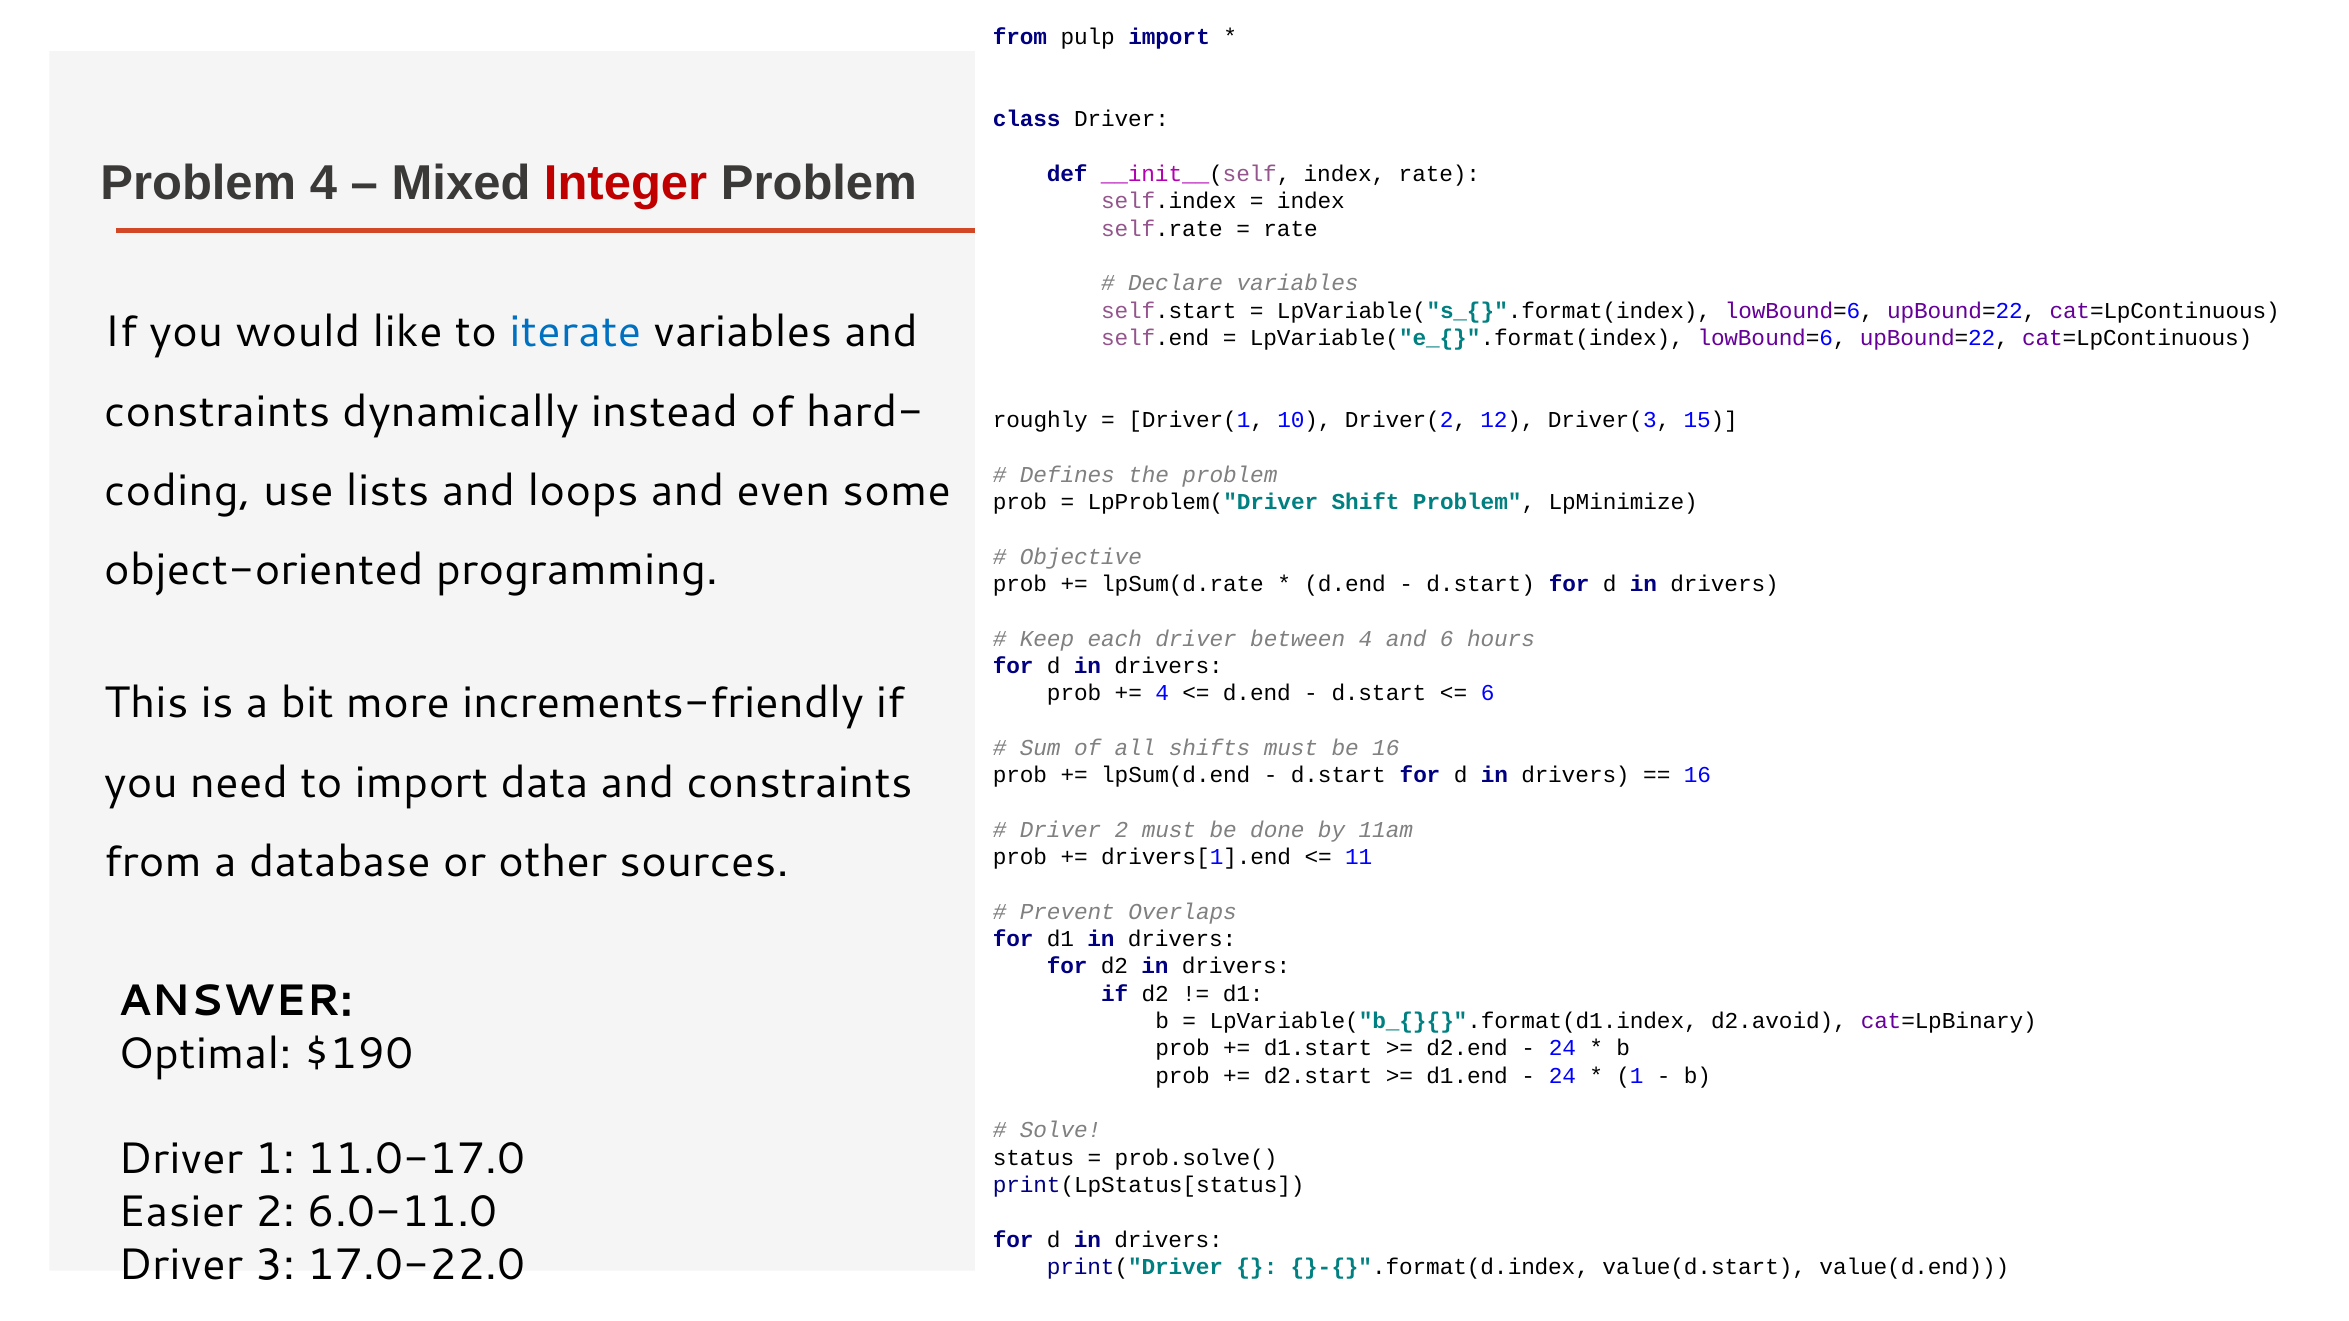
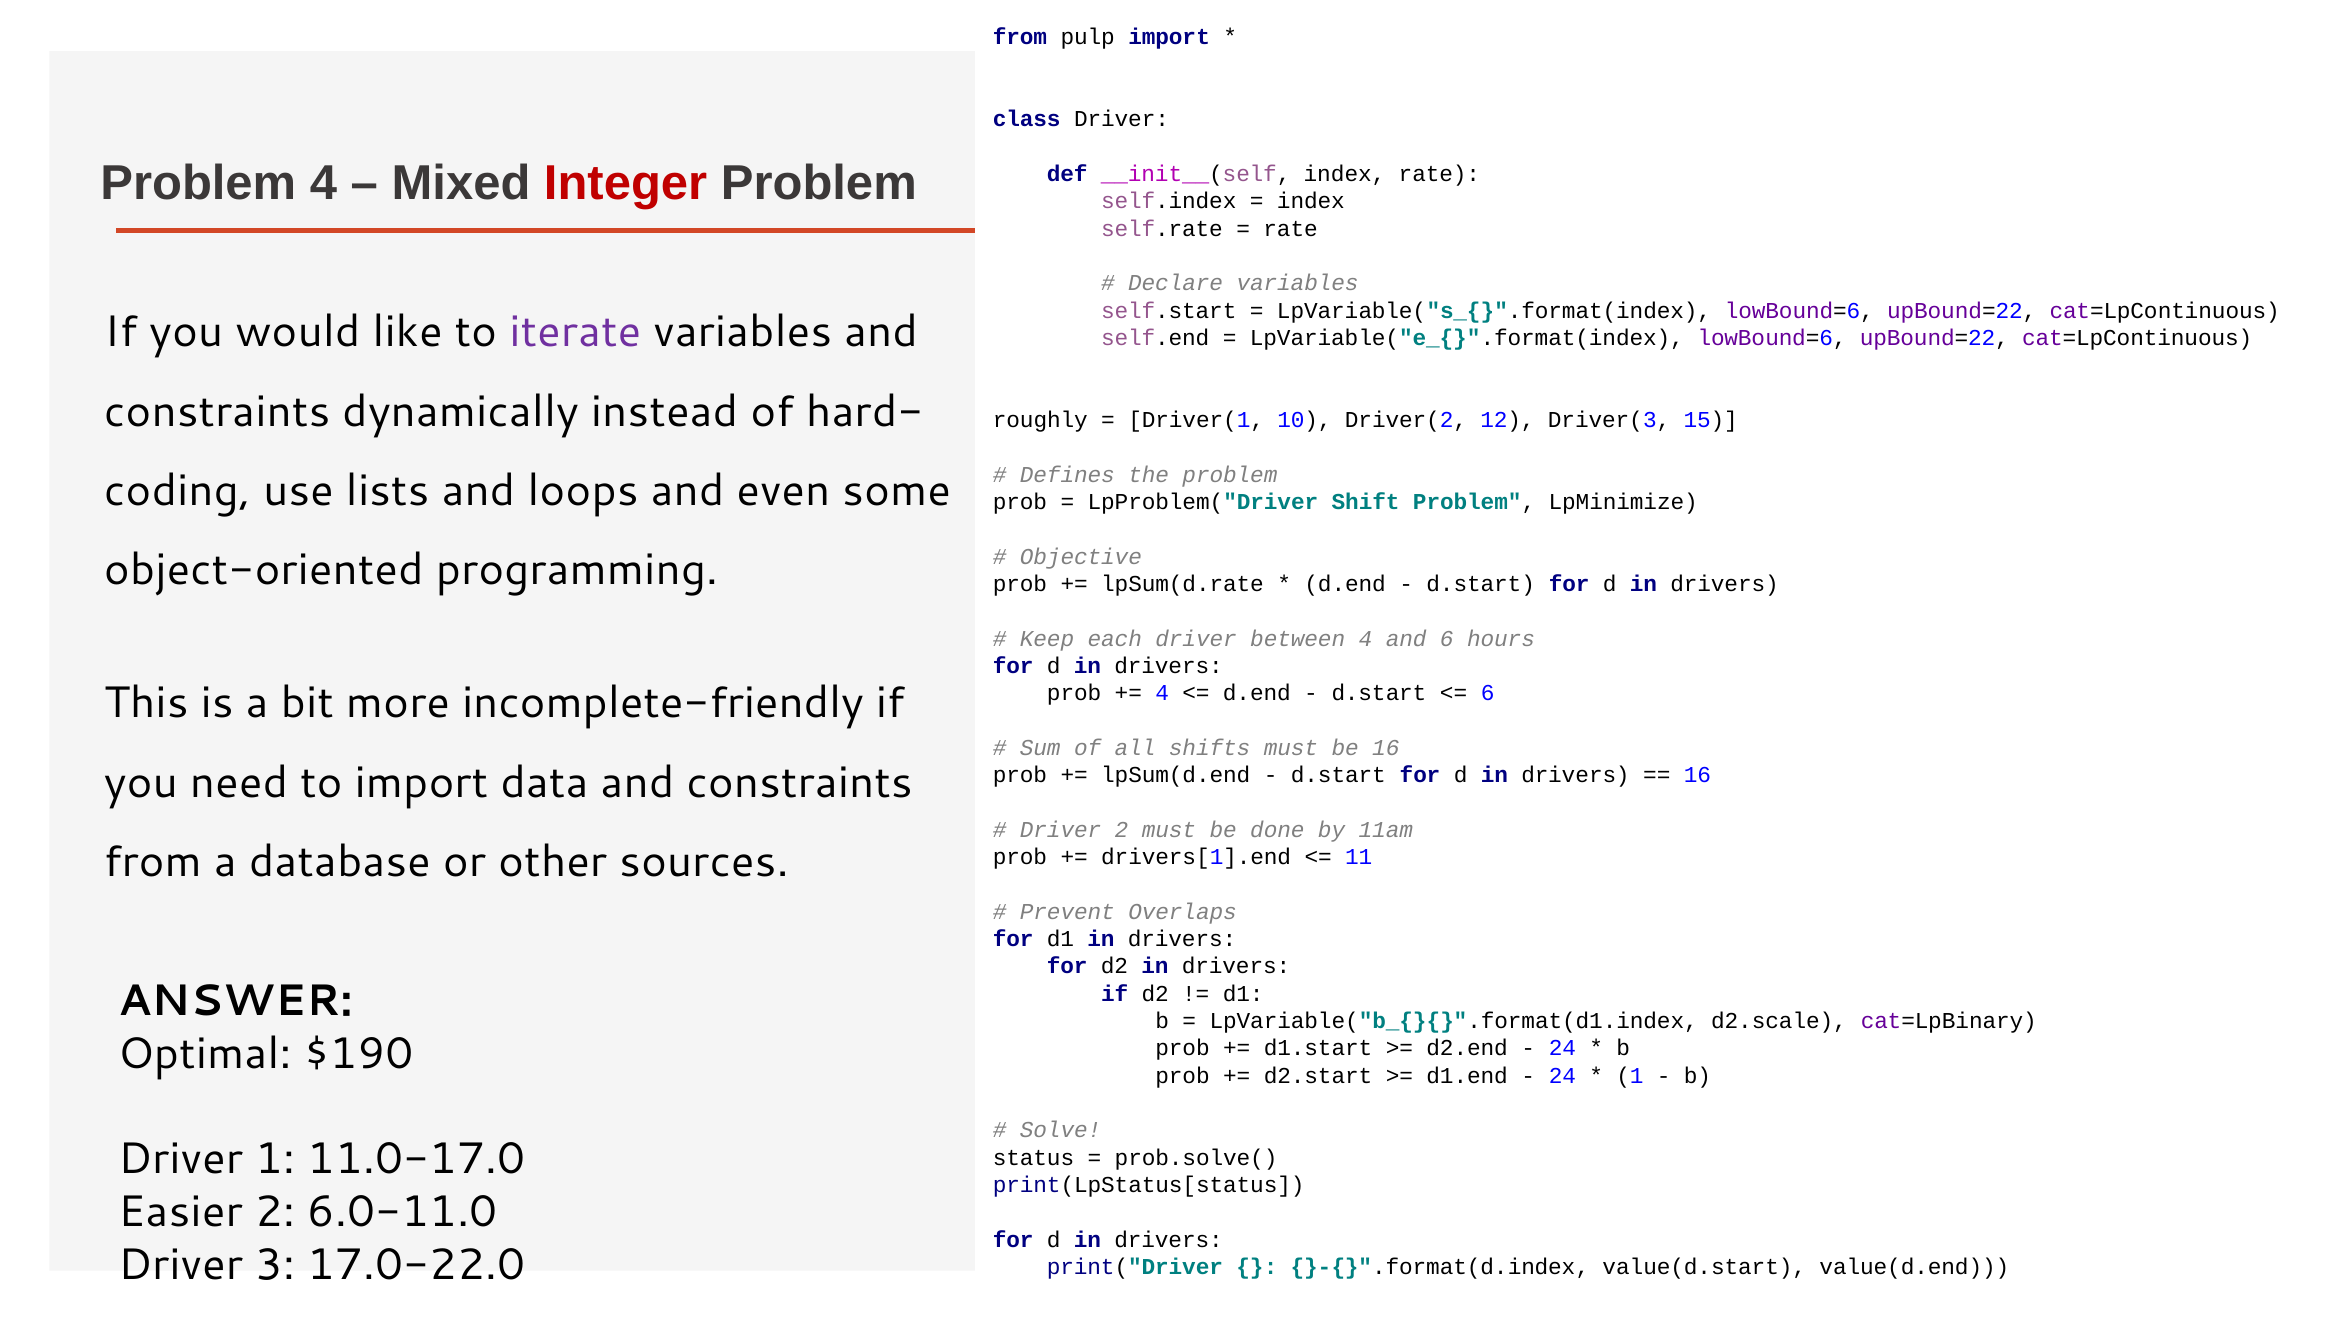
iterate colour: blue -> purple (575, 333)
increments-friendly: increments-friendly -> incomplete-friendly (663, 703)
d2.avoid: d2.avoid -> d2.scale (1779, 1021)
